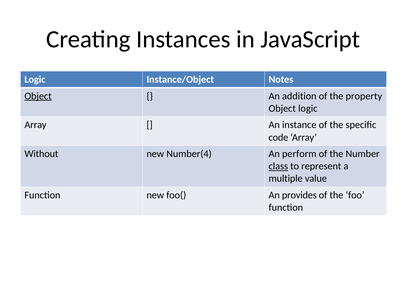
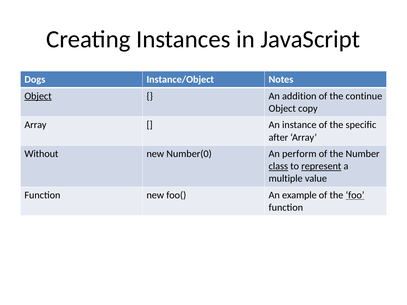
Logic: Logic -> Dogs (35, 80)
property: property -> continue (364, 96)
Object logic: logic -> copy (308, 109)
code: code -> after (278, 137)
Number(4: Number(4 -> Number(0 (189, 154)
represent underline: none -> present (321, 166)
provides: provides -> example (299, 195)
foo underline: none -> present (355, 195)
